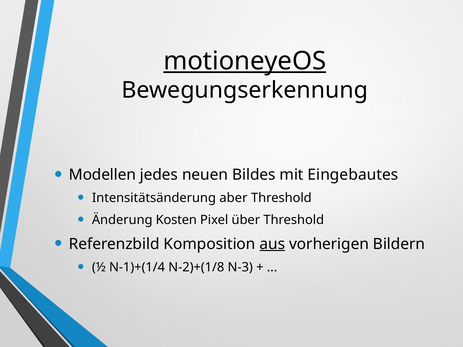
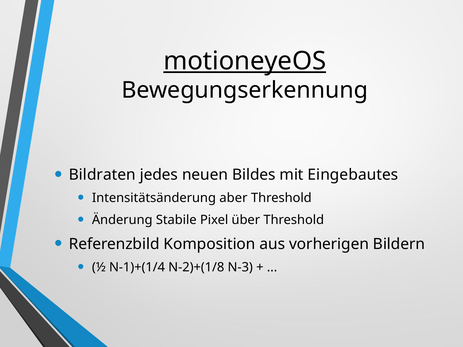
Modellen: Modellen -> Bildraten (102, 175)
Kosten: Kosten -> Stabile (176, 220)
aus underline: present -> none (272, 244)
